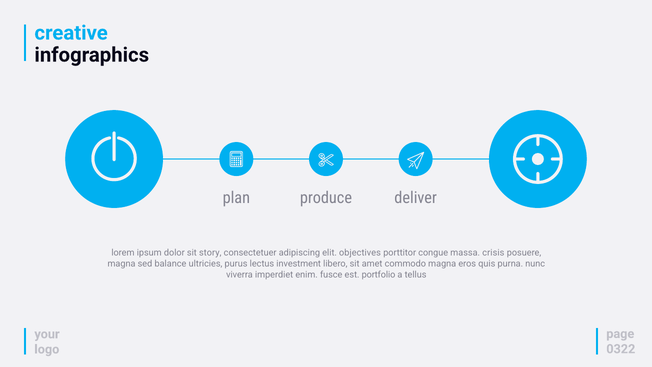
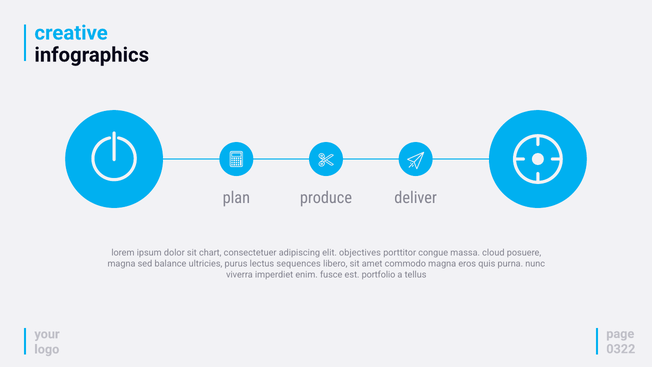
story: story -> chart (210, 253)
crisis: crisis -> cloud (493, 253)
investment: investment -> sequences (299, 264)
